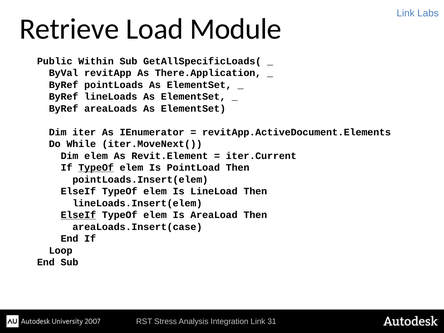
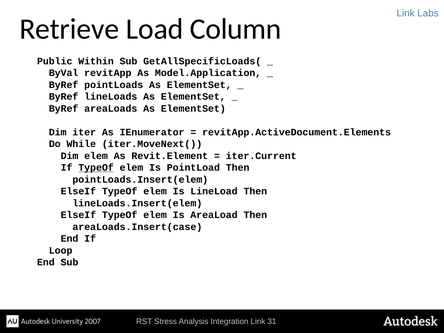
Module: Module -> Column (236, 29)
There.Application: There.Application -> Model.Application (208, 73)
ElseIf underline: present -> none (78, 215)
